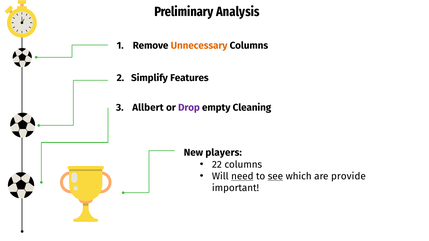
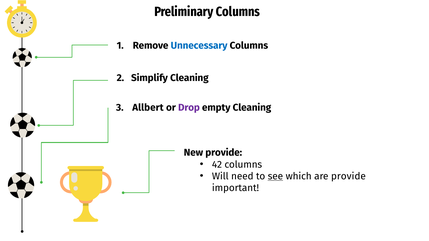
Preliminary Analysis: Analysis -> Columns (238, 12)
Unnecessary colour: orange -> blue (199, 46)
Simplify Features: Features -> Cleaning (189, 78)
New players: players -> provide (224, 153)
22: 22 -> 42 (217, 165)
need underline: present -> none (242, 177)
